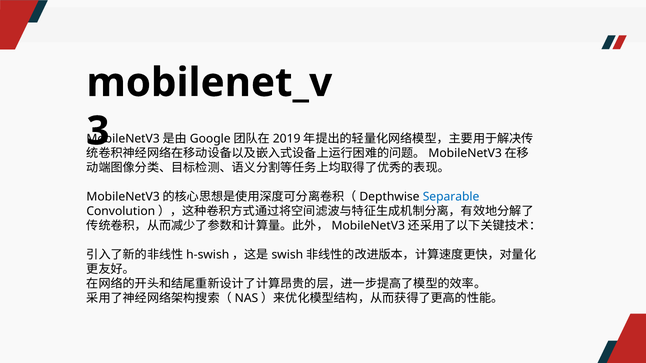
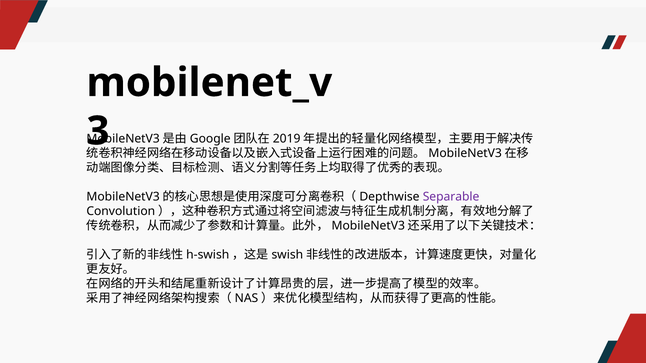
Separable colour: blue -> purple (451, 197)
